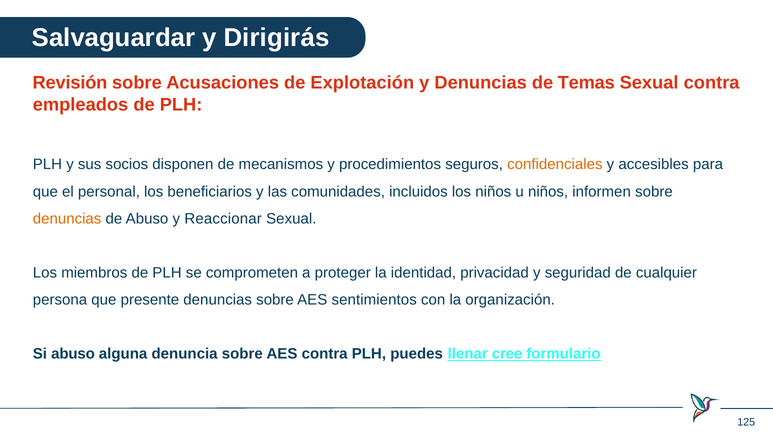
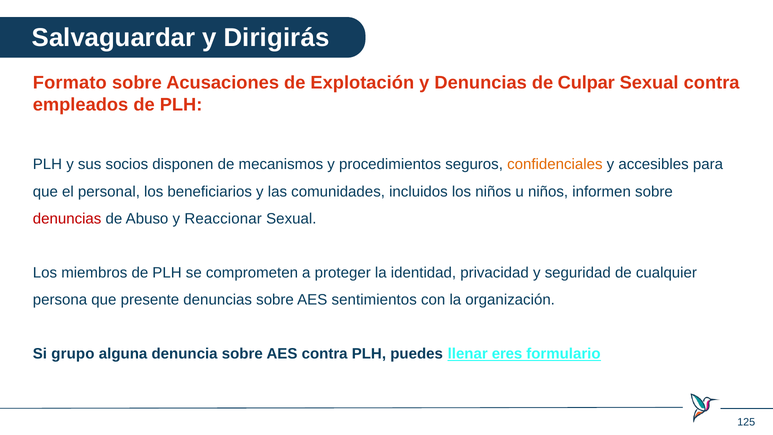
Revisión: Revisión -> Formato (70, 83)
Temas: Temas -> Culpar (586, 83)
denuncias colour: orange -> red (67, 219)
Si abuso: abuso -> grupo (73, 354)
cree: cree -> eres (507, 354)
